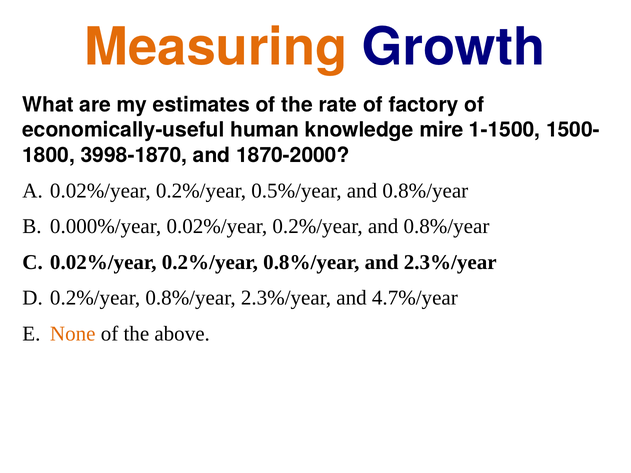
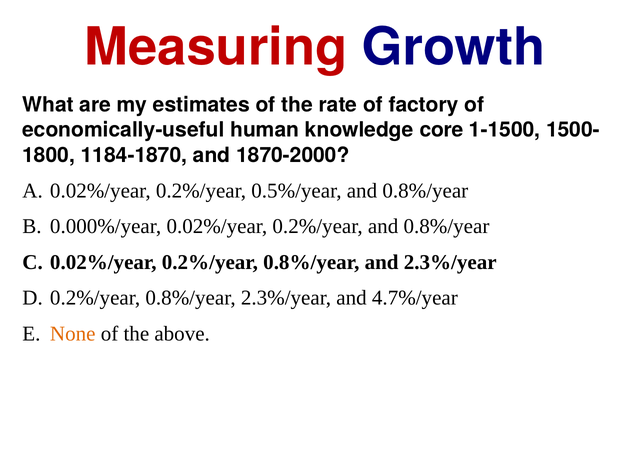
Measuring colour: orange -> red (216, 47)
mire: mire -> core (441, 130)
3998-1870: 3998-1870 -> 1184-1870 (134, 155)
